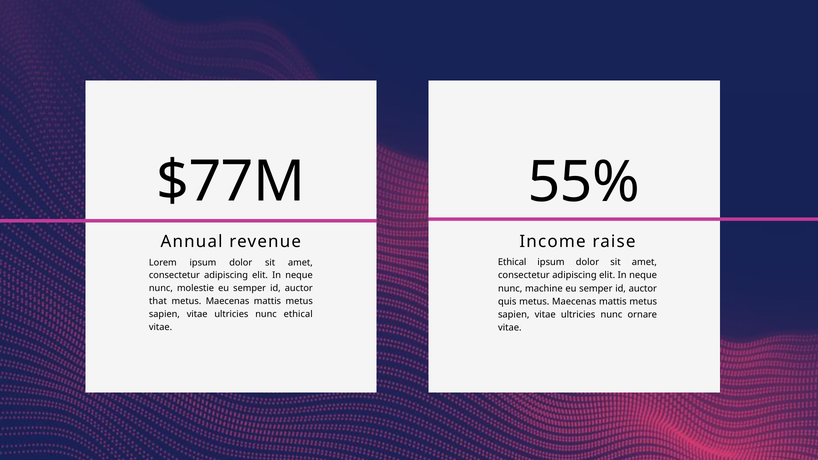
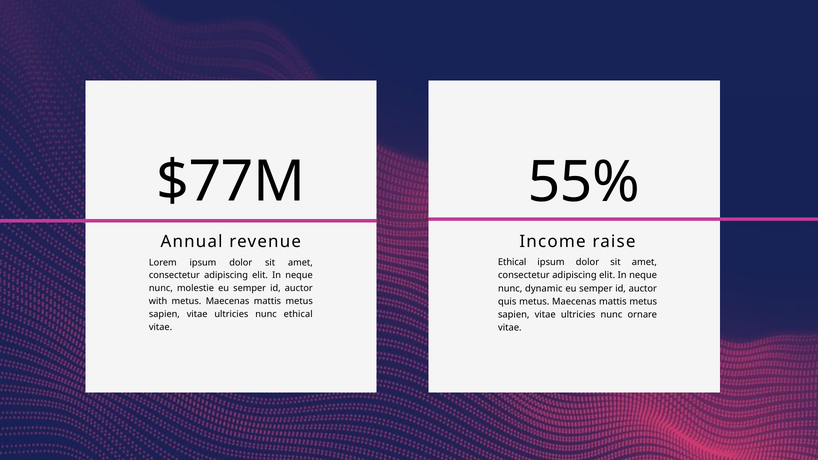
machine: machine -> dynamic (544, 288)
that: that -> with (158, 301)
